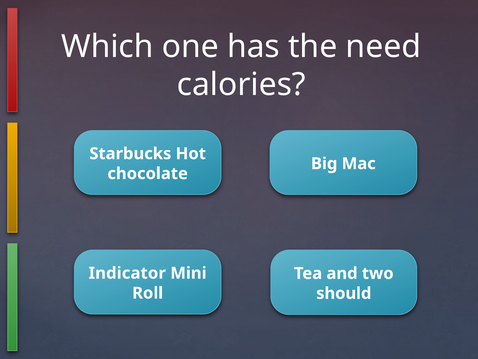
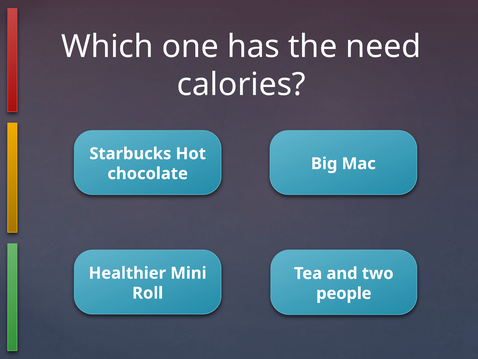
Indicator: Indicator -> Healthier (127, 273)
should: should -> people (344, 293)
